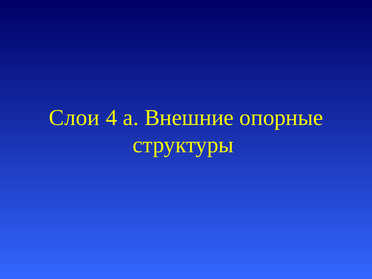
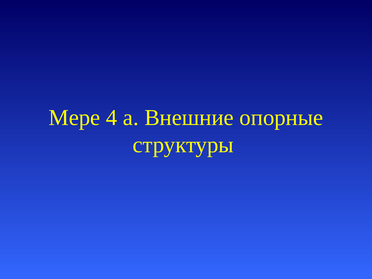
Слои: Слои -> Мере (74, 118)
